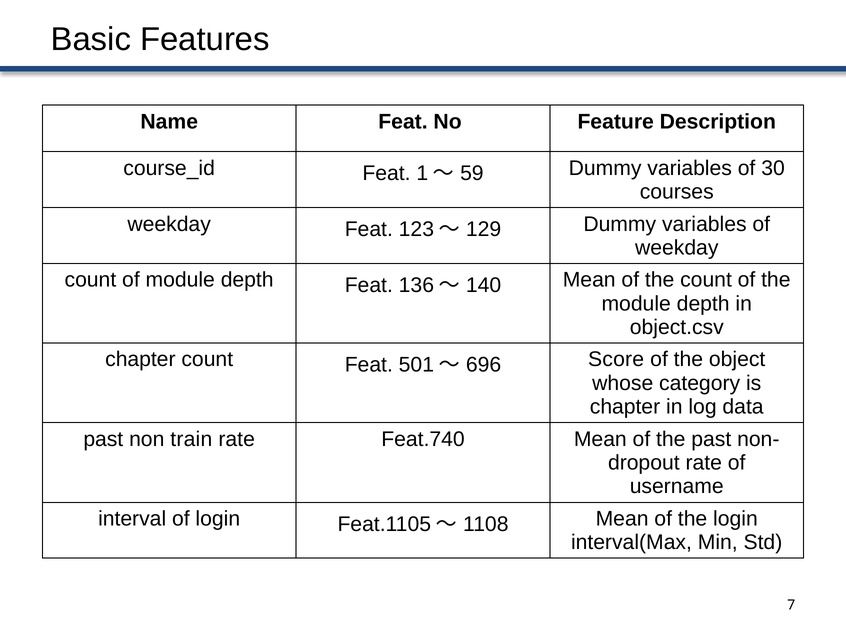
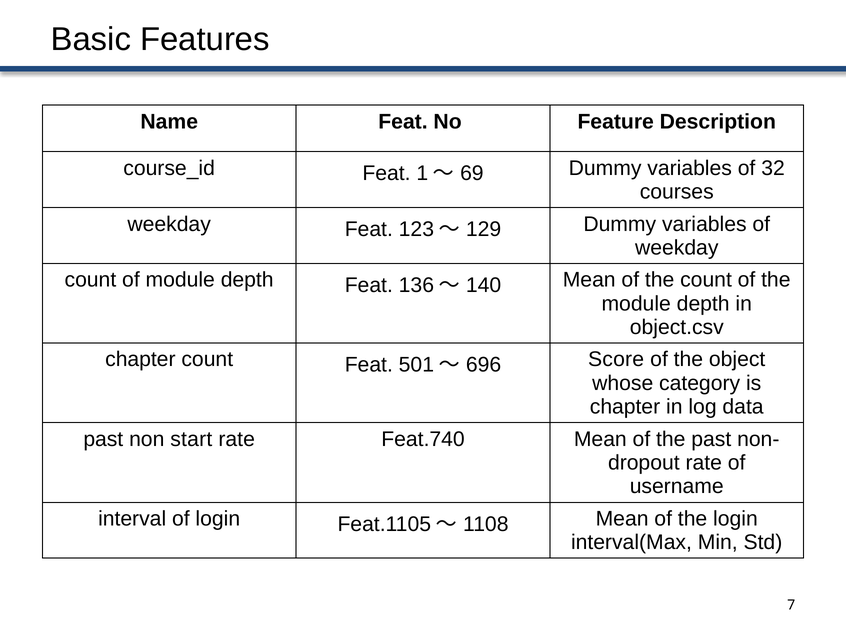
59: 59 -> 69 (472, 173)
30: 30 -> 32 (773, 168)
train: train -> start (191, 439)
